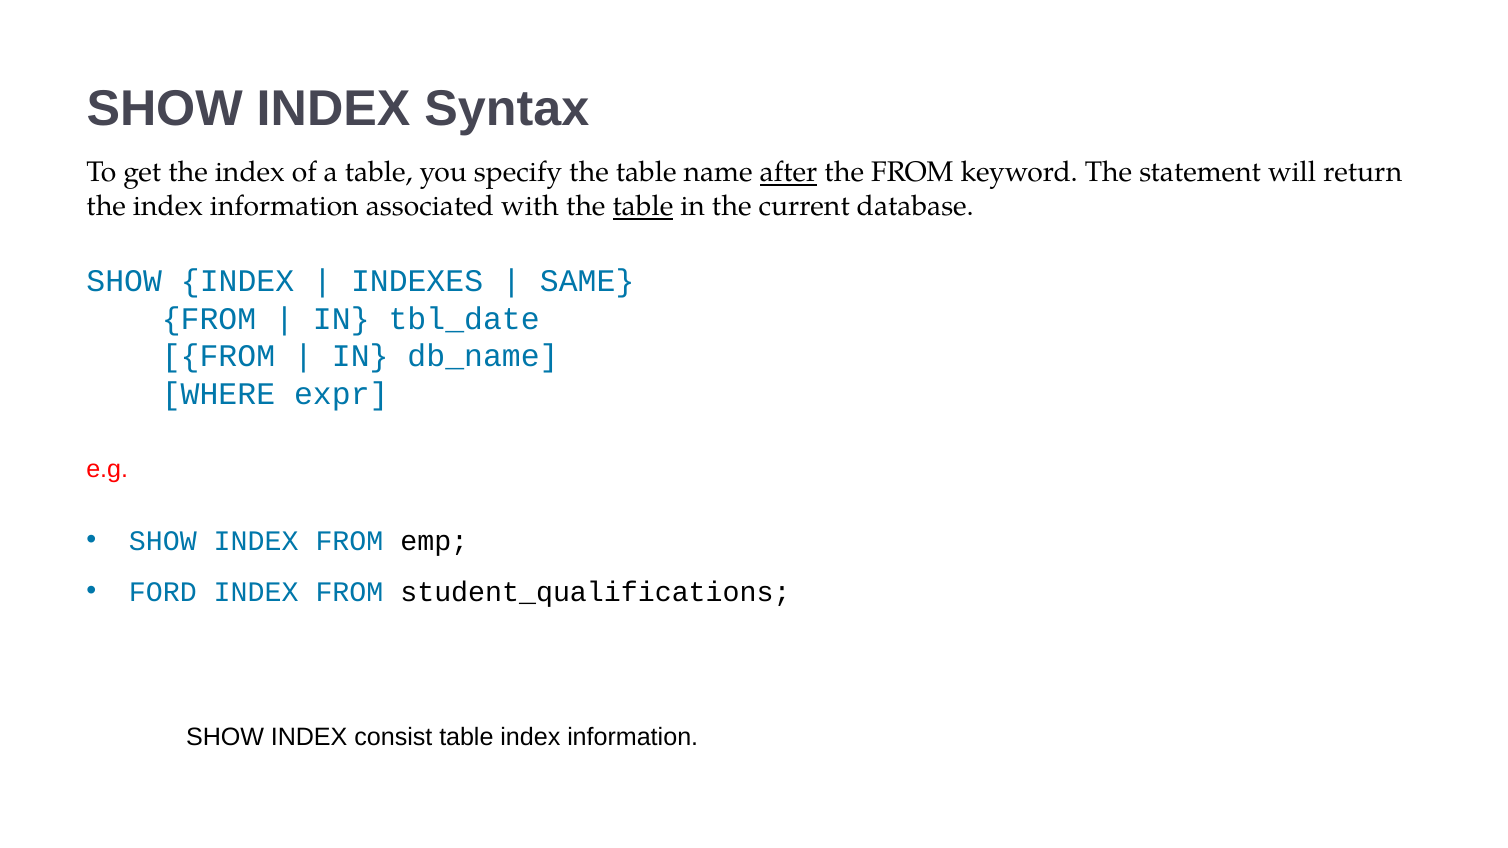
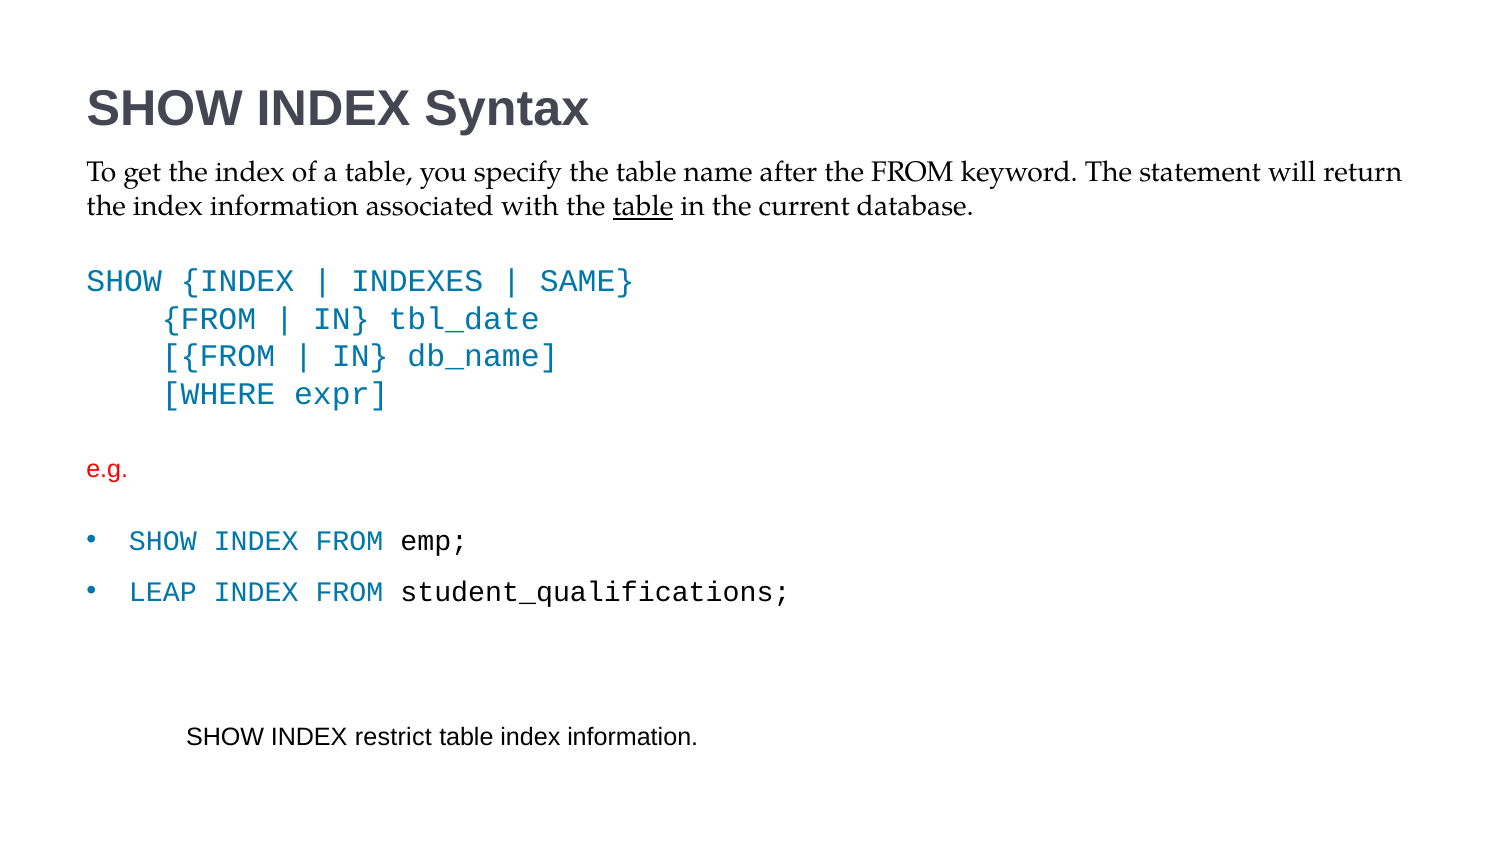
after underline: present -> none (789, 173)
FORD: FORD -> LEAP (163, 592)
consist: consist -> restrict (393, 738)
